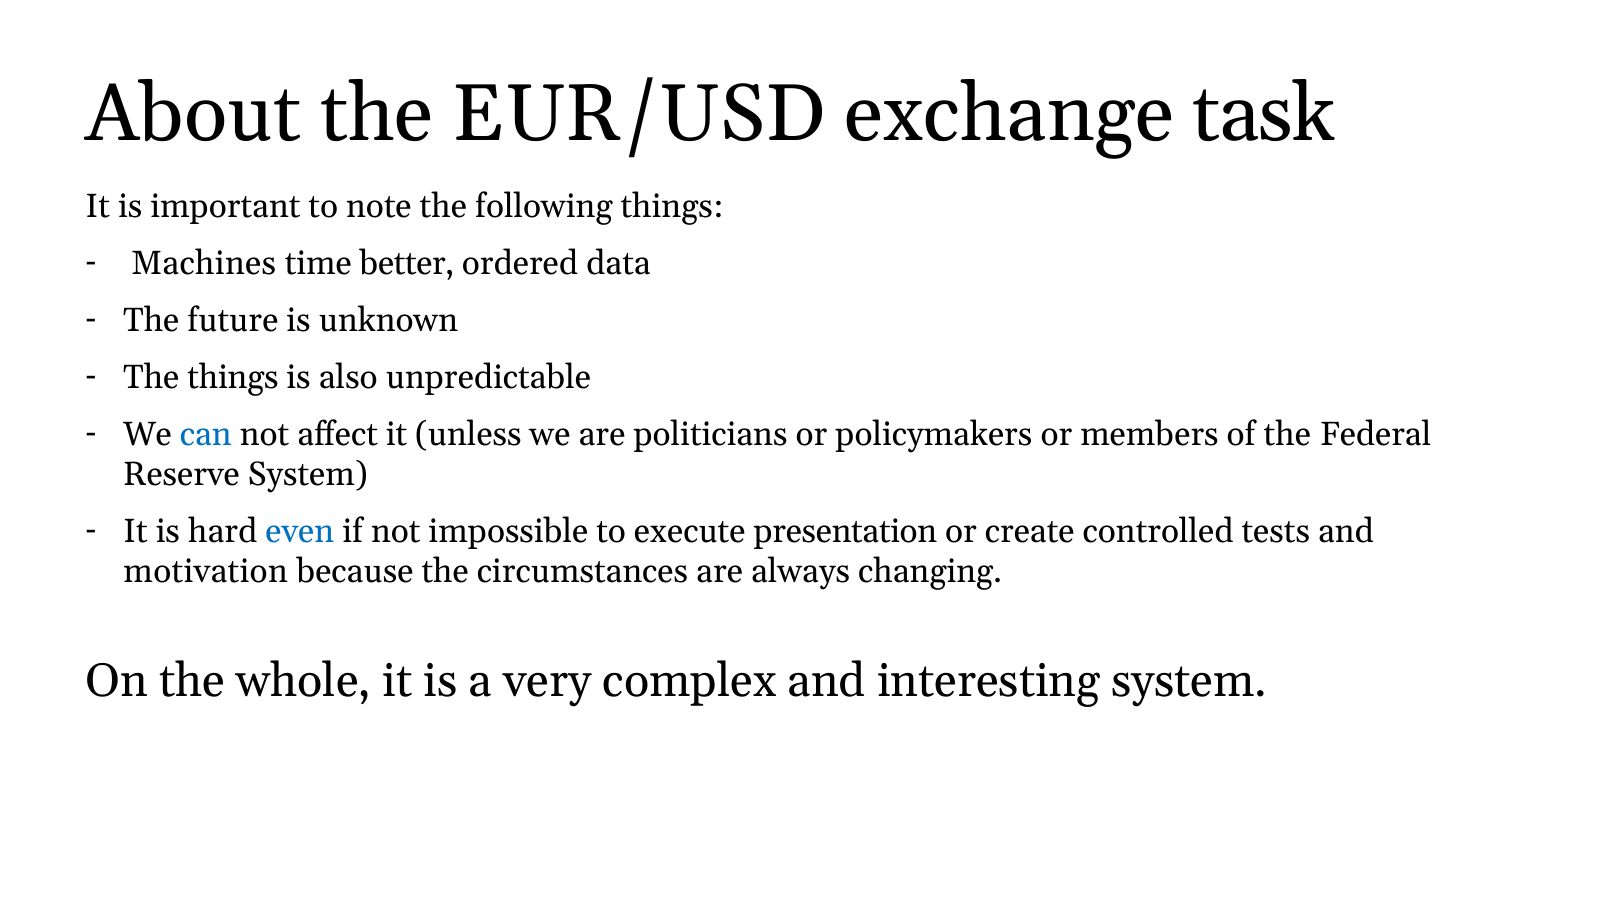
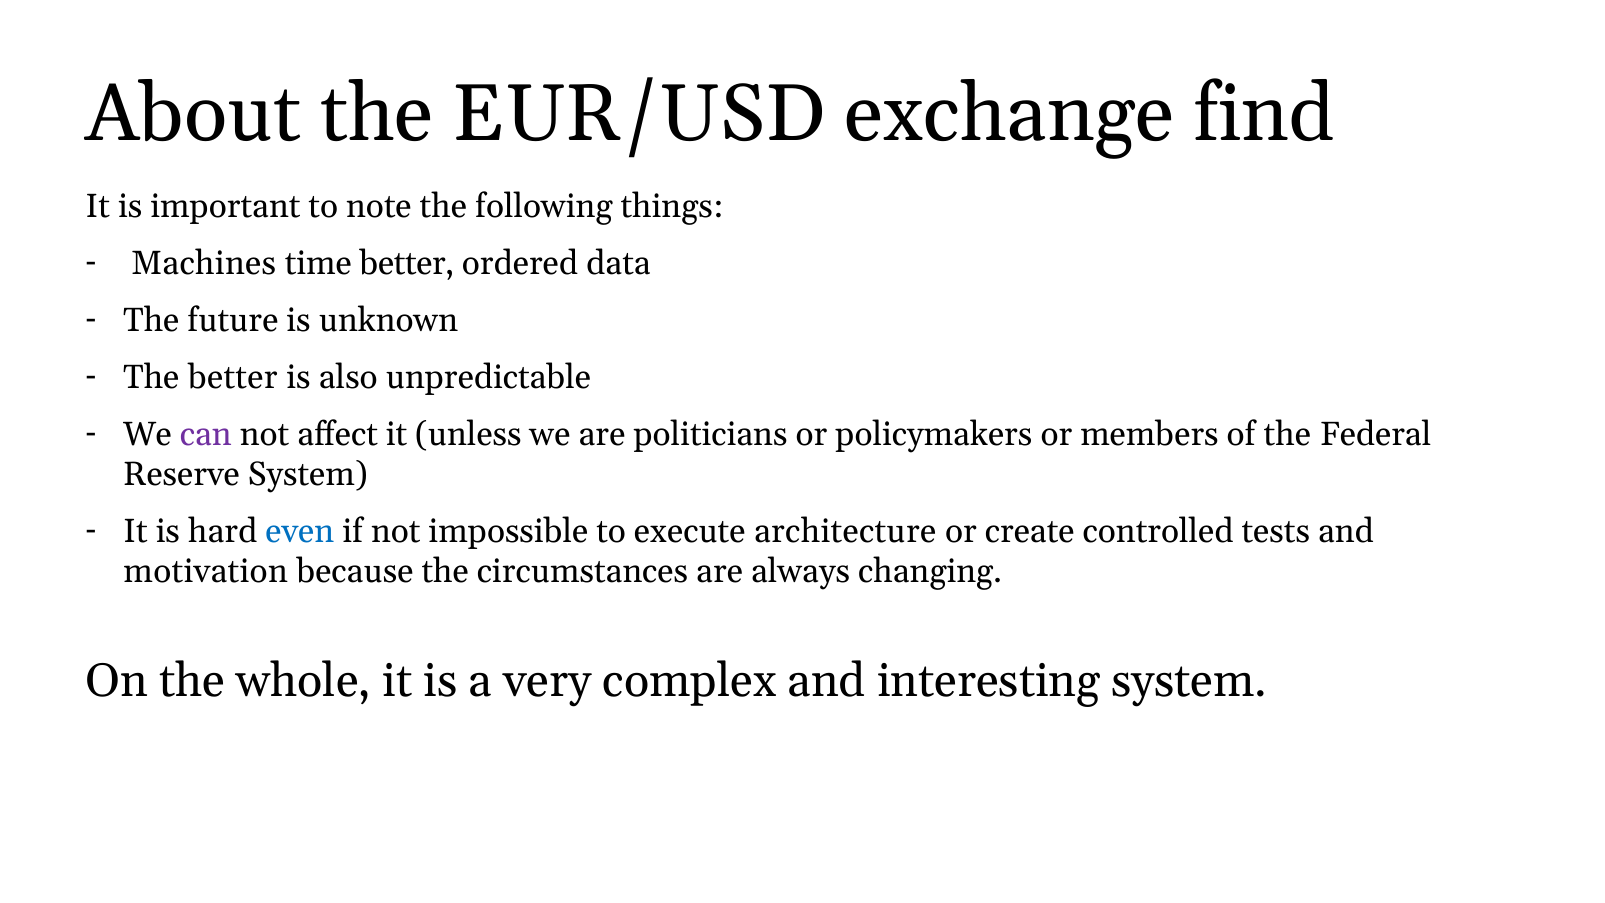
task: task -> find (1264, 114)
The things: things -> better (233, 377)
can colour: blue -> purple (206, 434)
presentation: presentation -> architecture (845, 531)
